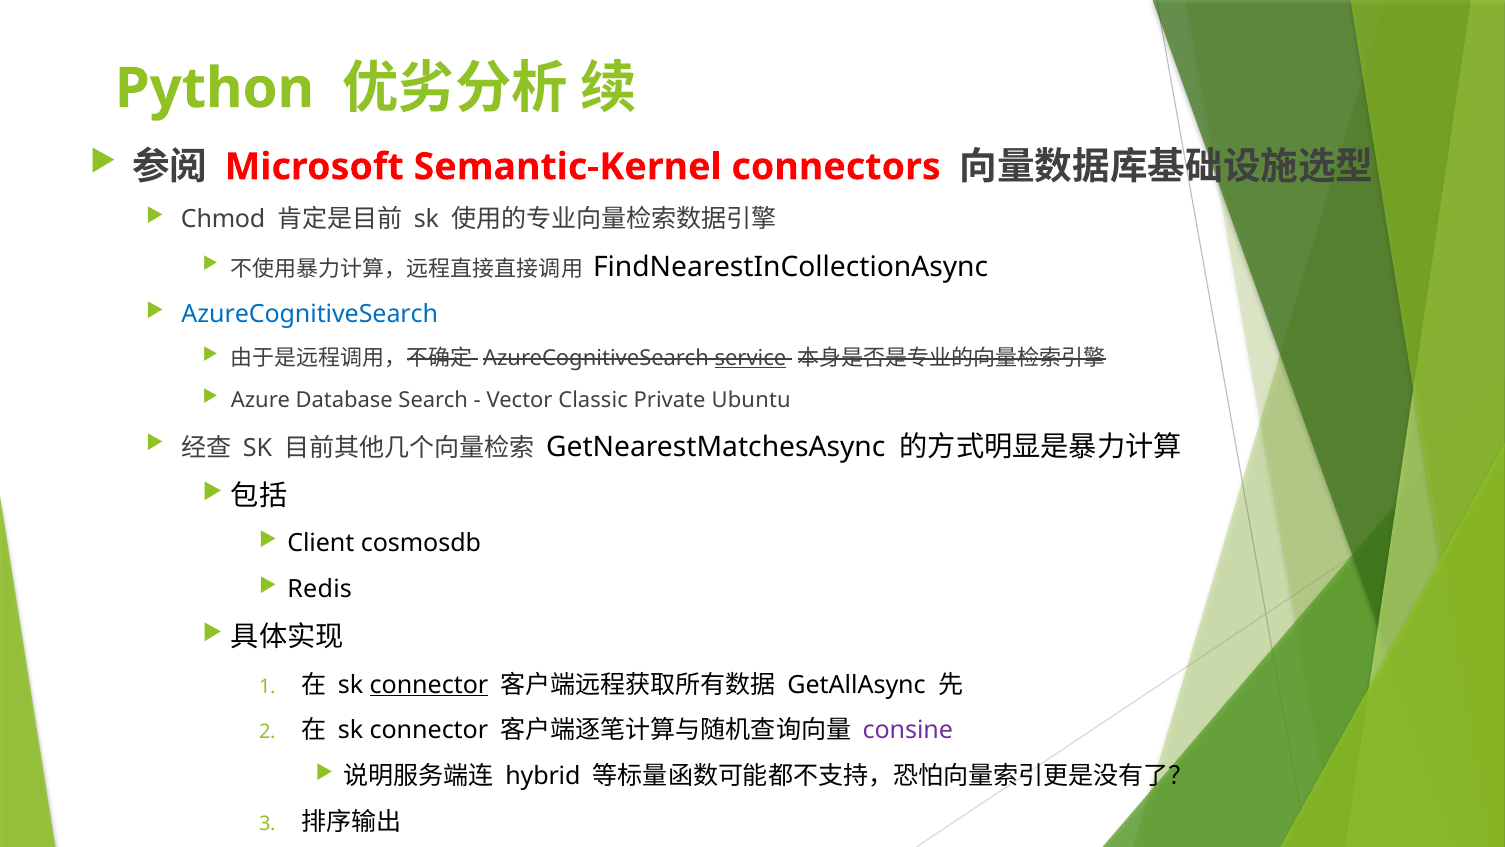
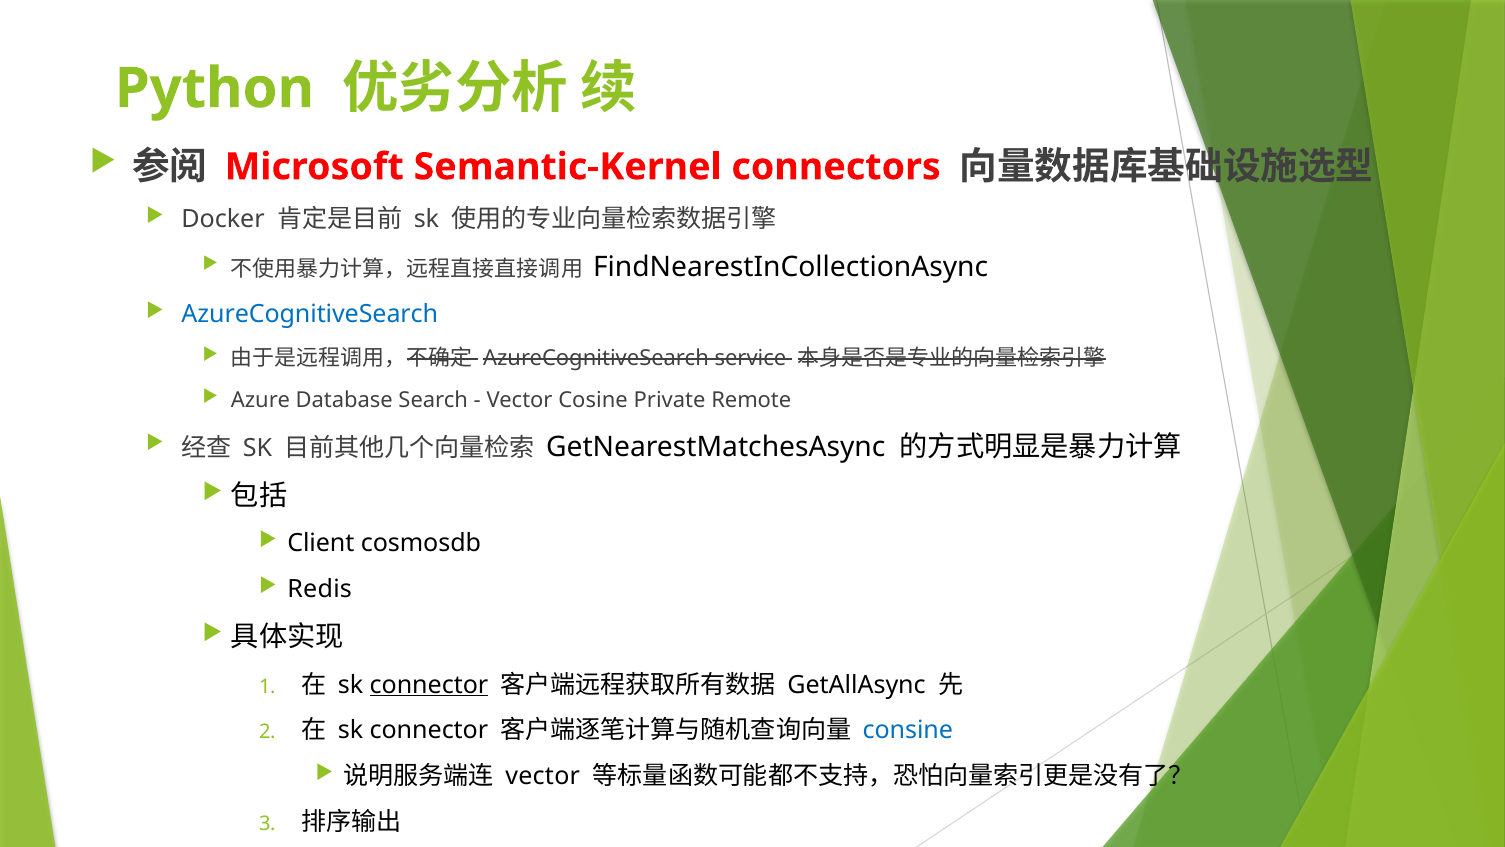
Chmod: Chmod -> Docker (223, 219)
service underline: present -> none (750, 358)
Classic: Classic -> Cosine (593, 400)
Ubuntu: Ubuntu -> Remote (751, 400)
consine colour: purple -> blue (908, 730)
hybrid: hybrid -> vector (543, 776)
